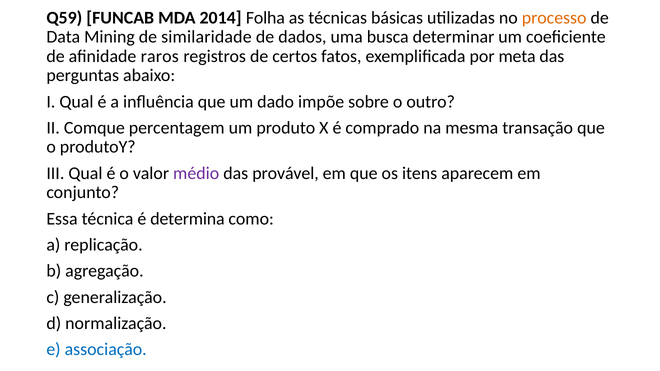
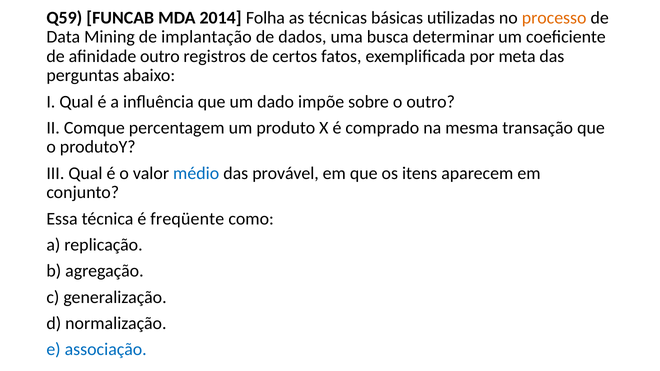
similaridade: similaridade -> implantação (206, 37)
afinidade raros: raros -> outro (160, 56)
médio colour: purple -> blue (196, 173)
determina: determina -> freqüente (187, 219)
